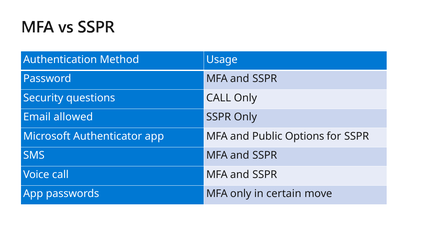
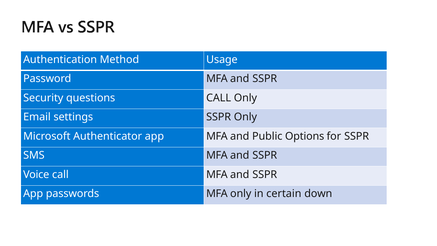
allowed: allowed -> settings (73, 117)
move: move -> down (318, 194)
